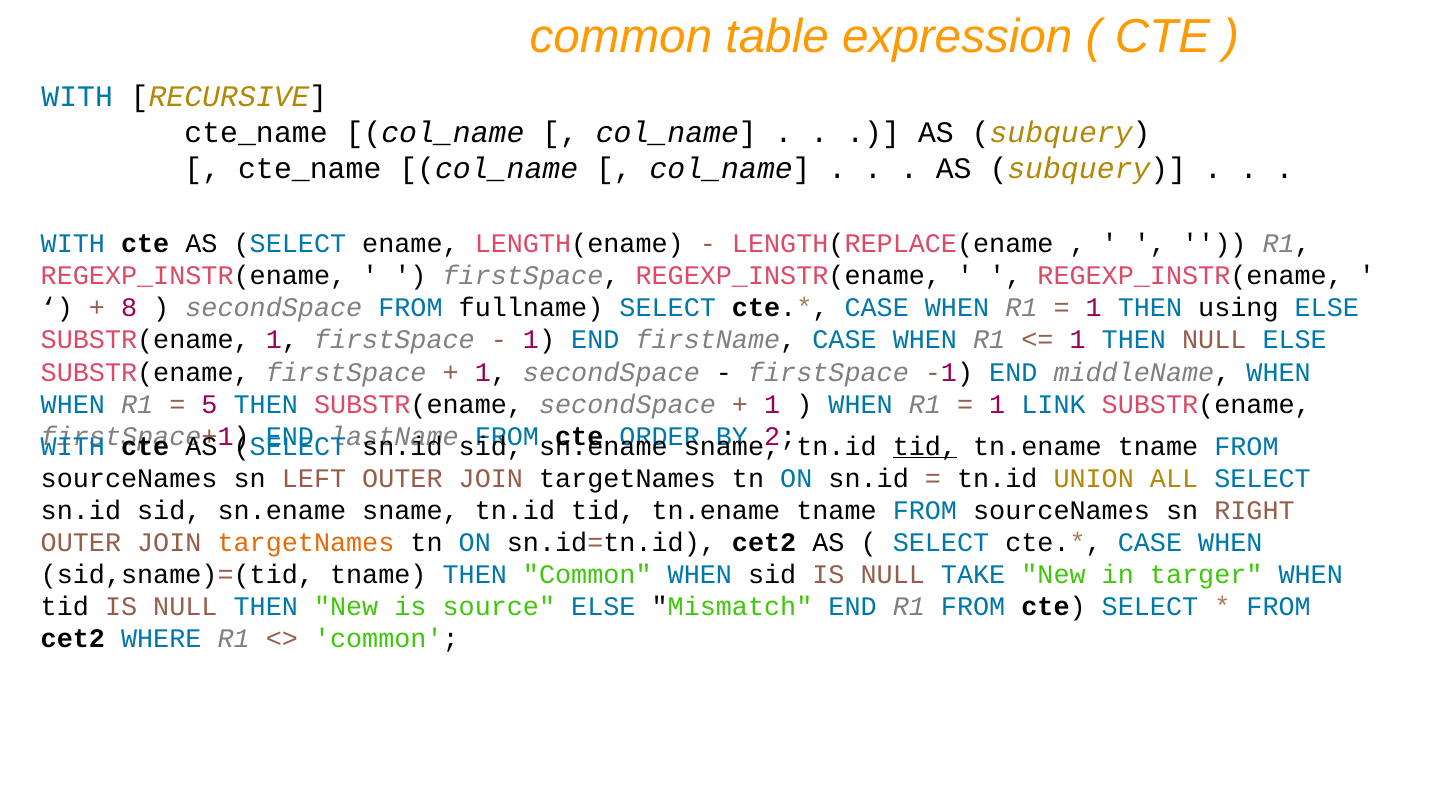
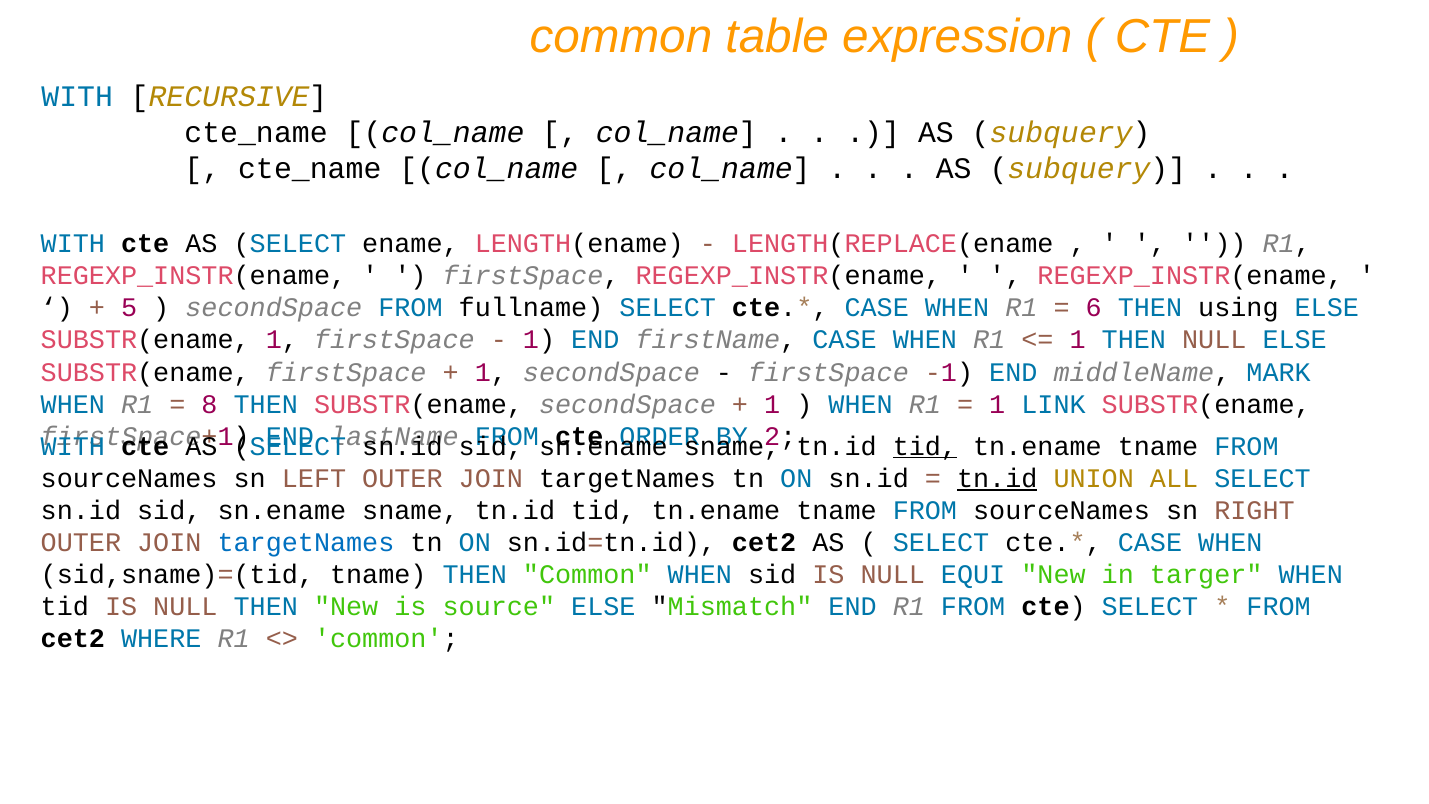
8: 8 -> 5 (129, 308)
1: 1 -> 6 (1094, 308)
middleName WHEN: WHEN -> MARK (1279, 372)
5: 5 -> 8 (210, 404)
tn.id underline: none -> present (997, 478)
targetNames colour: orange -> blue (306, 543)
TAKE: TAKE -> EQUI (973, 575)
